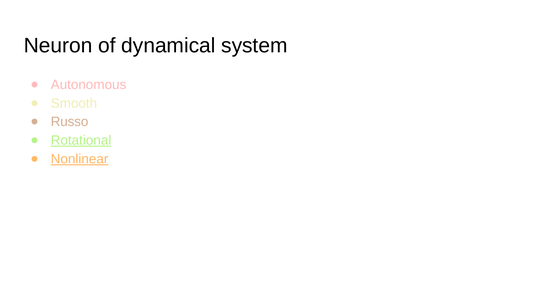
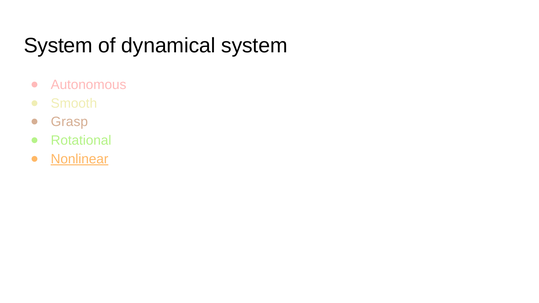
Neuron: Neuron -> System (58, 46)
Russo: Russo -> Grasp (69, 122)
Rotational underline: present -> none (81, 141)
